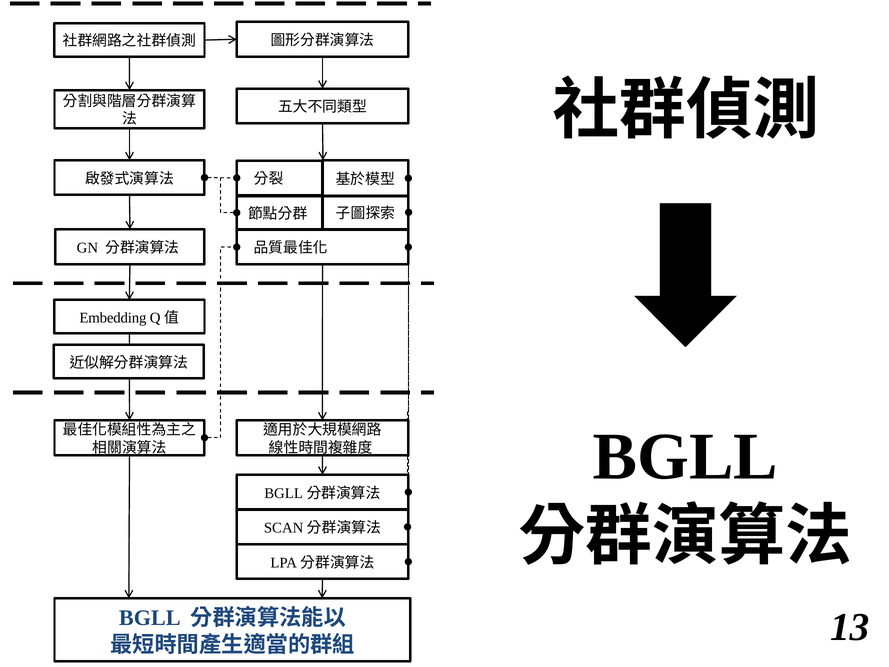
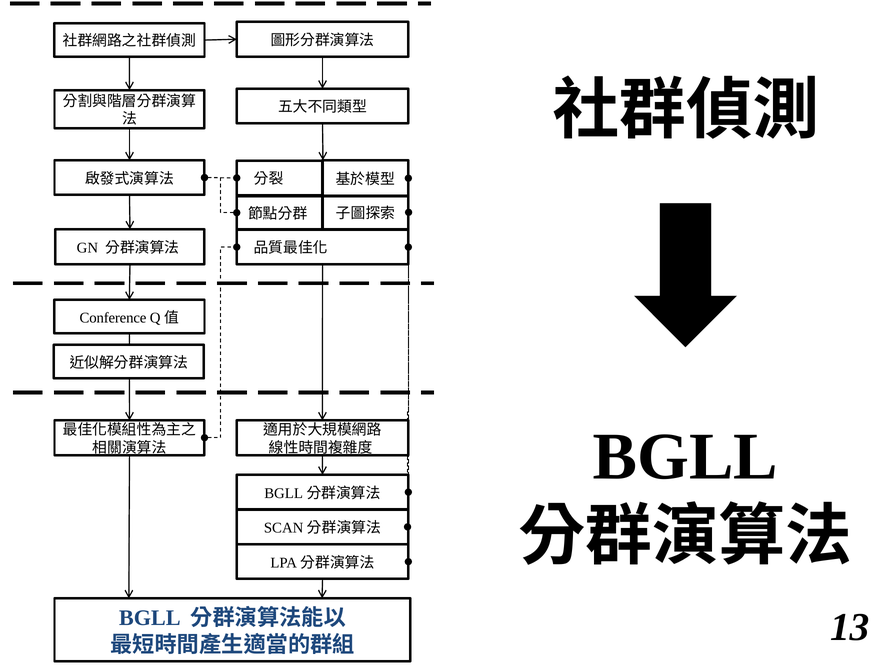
Embedding: Embedding -> Conference (113, 318)
